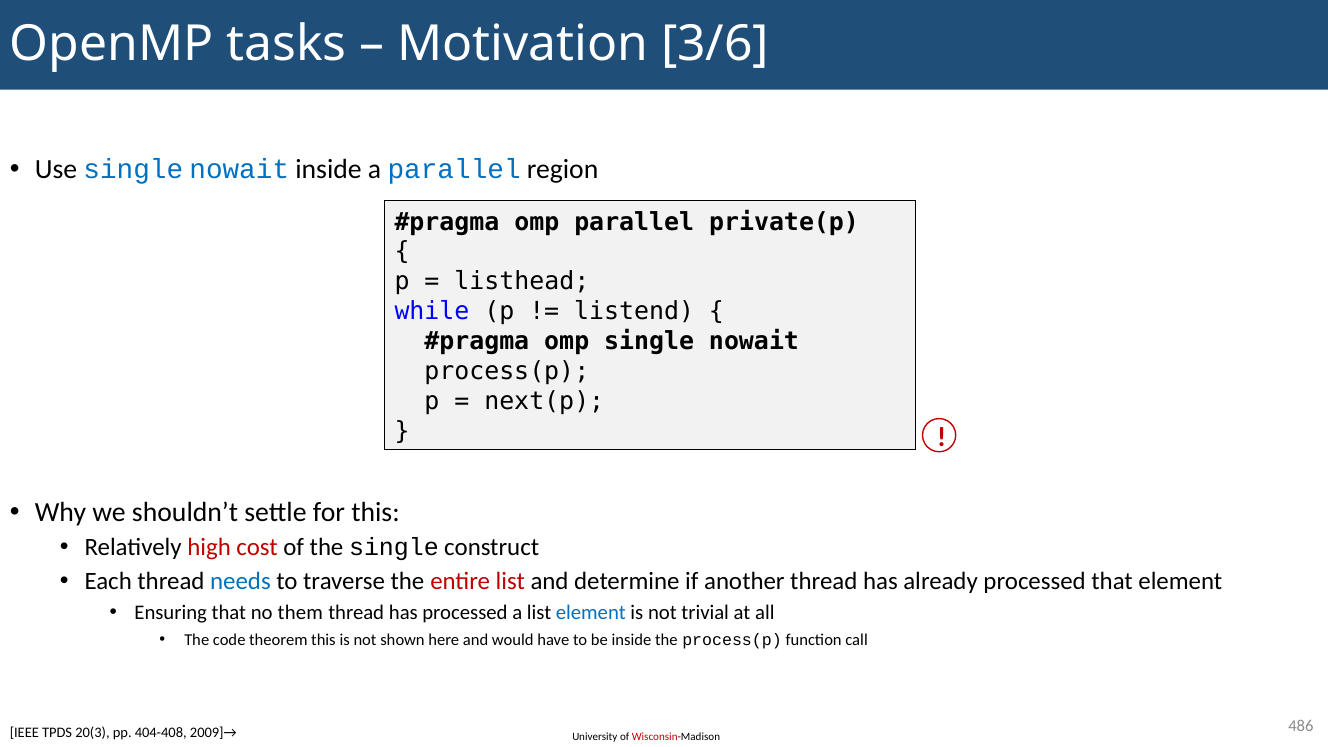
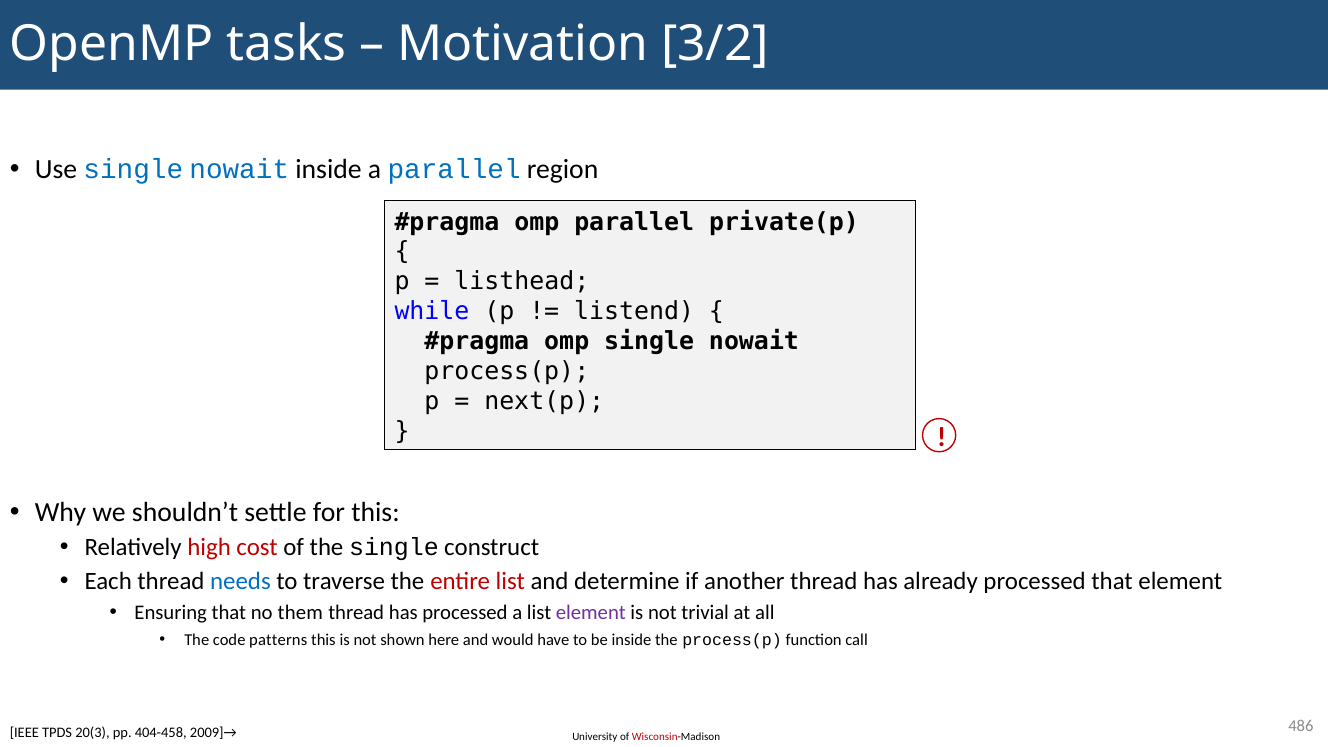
3/6: 3/6 -> 3/2 (715, 45)
element colour: blue -> purple (591, 613)
theorem: theorem -> patterns (278, 640)
404-408: 404-408 -> 404-458 (161, 733)
